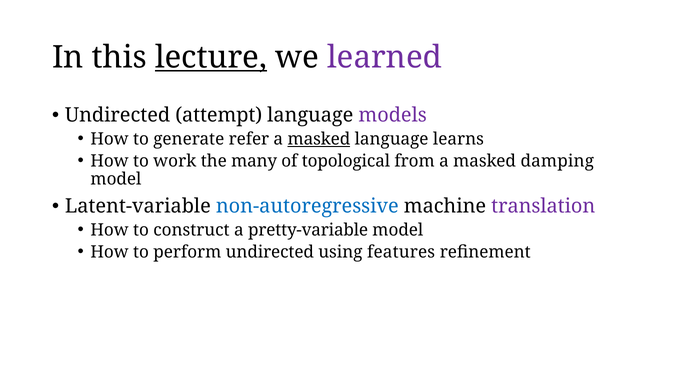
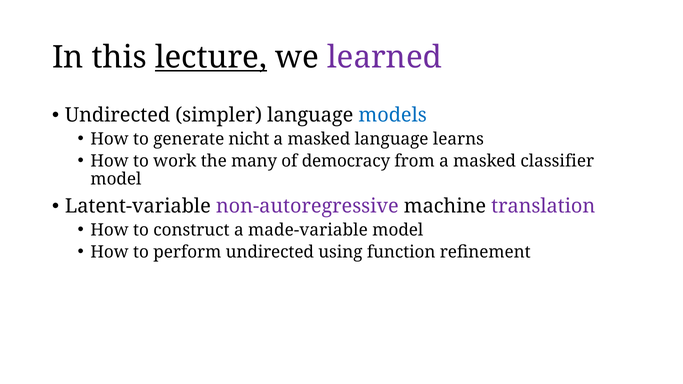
attempt: attempt -> simpler (219, 115)
models colour: purple -> blue (393, 115)
refer: refer -> nicht (249, 139)
masked underline: present -> none (319, 139)
topological: topological -> democracy (346, 161)
damping: damping -> classifier (557, 161)
non-autoregressive colour: blue -> purple (307, 207)
pretty-variable: pretty-variable -> made-variable (308, 230)
features: features -> function (401, 252)
